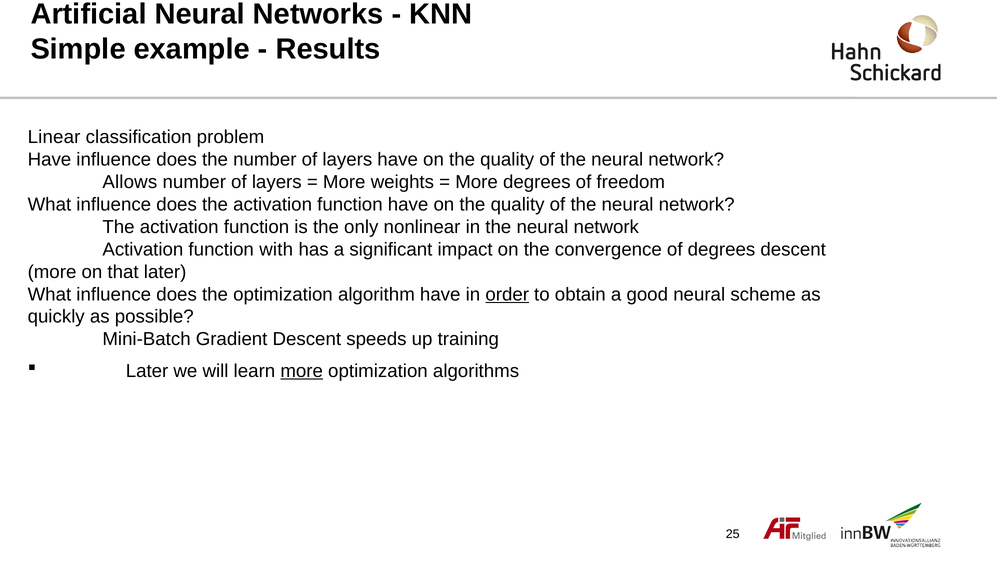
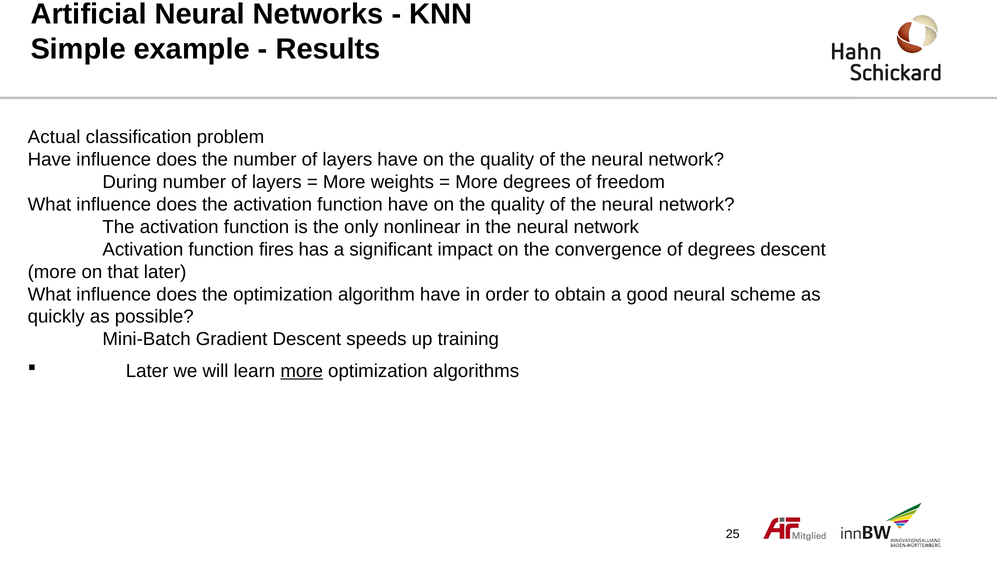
Linear: Linear -> Actual (54, 137)
Allows: Allows -> During (130, 182)
with: with -> fires (276, 249)
order underline: present -> none (507, 294)
